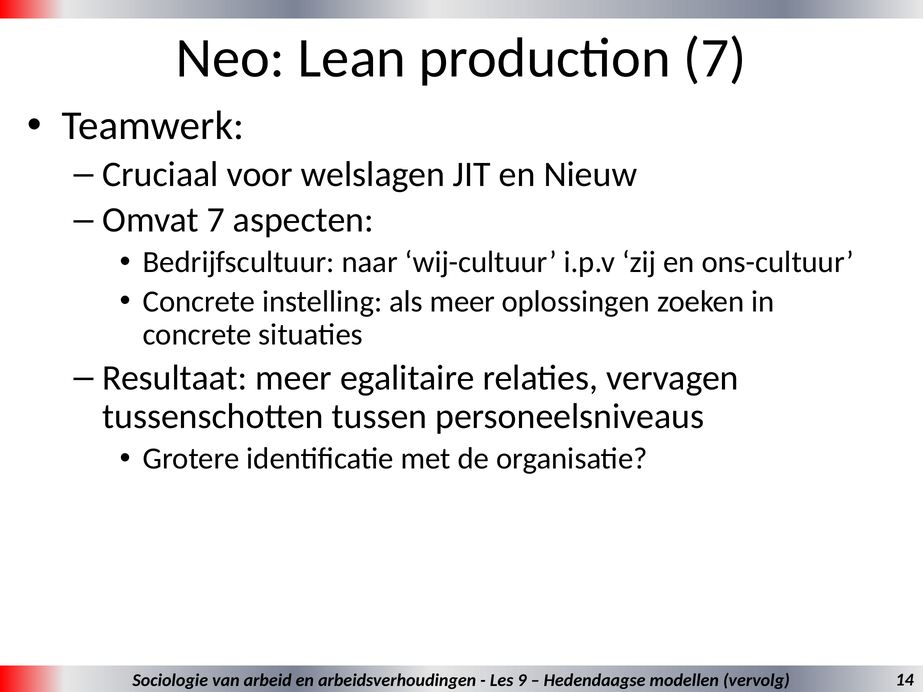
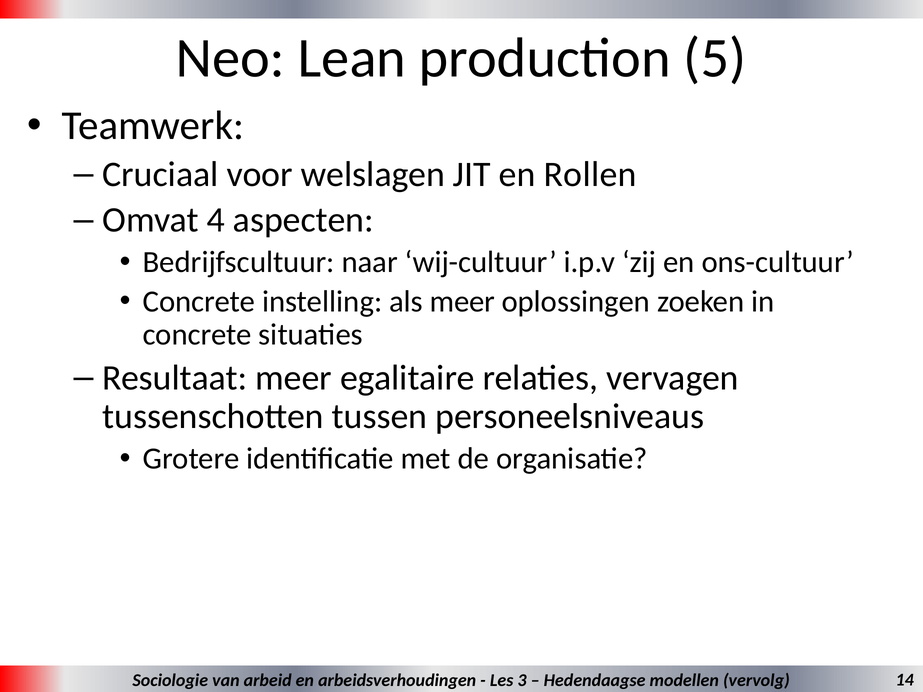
production 7: 7 -> 5 (715, 58)
Nieuw: Nieuw -> Rollen (590, 174)
Omvat 7: 7 -> 4 (216, 220)
9: 9 -> 3 (522, 680)
